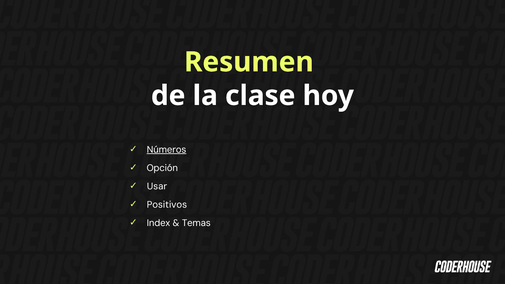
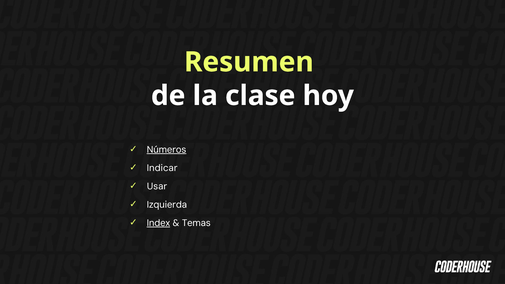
Opción: Opción -> Indicar (162, 168)
Positivos: Positivos -> Izquierda (167, 205)
Index underline: none -> present (158, 223)
